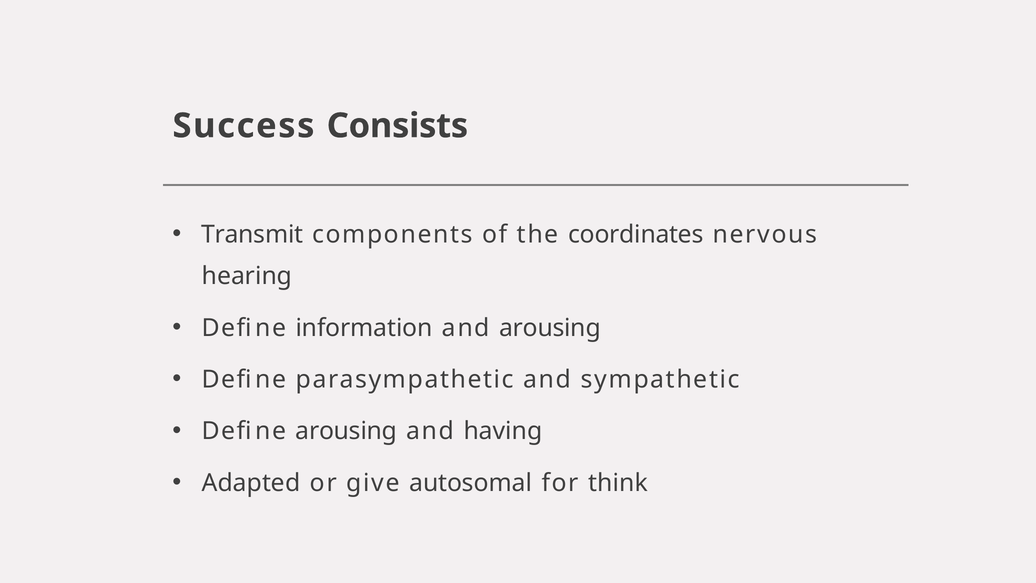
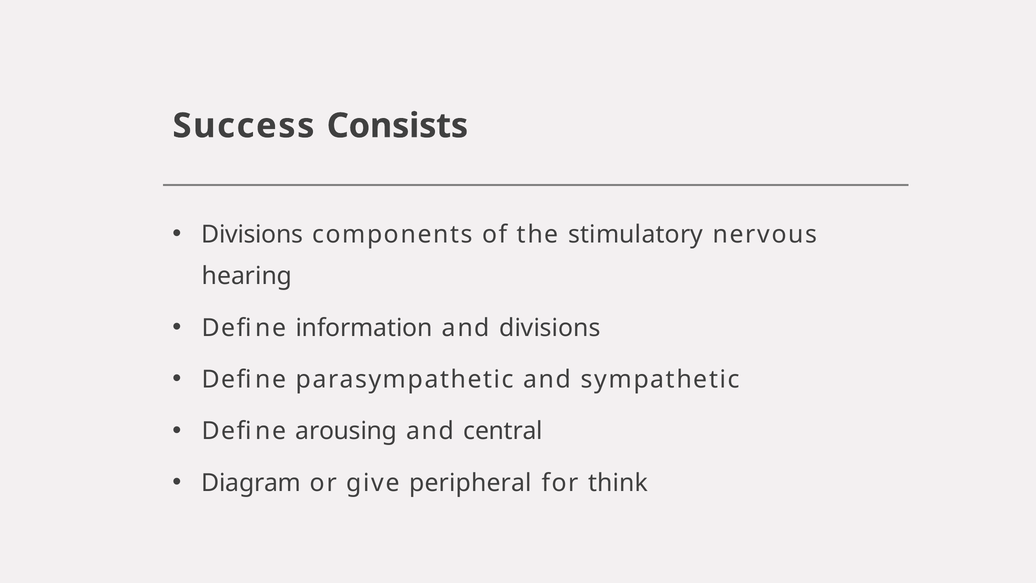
Transmit: Transmit -> Divisions (252, 234)
coordinates: coordinates -> stimulatory (636, 234)
and arousing: arousing -> divisions (550, 328)
having: having -> central (503, 431)
Adapted: Adapted -> Diagram (251, 483)
autosomal: autosomal -> peripheral (470, 483)
